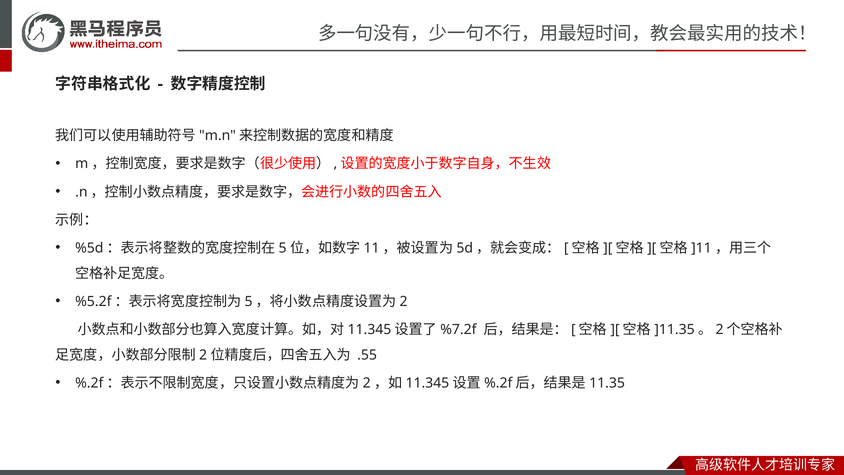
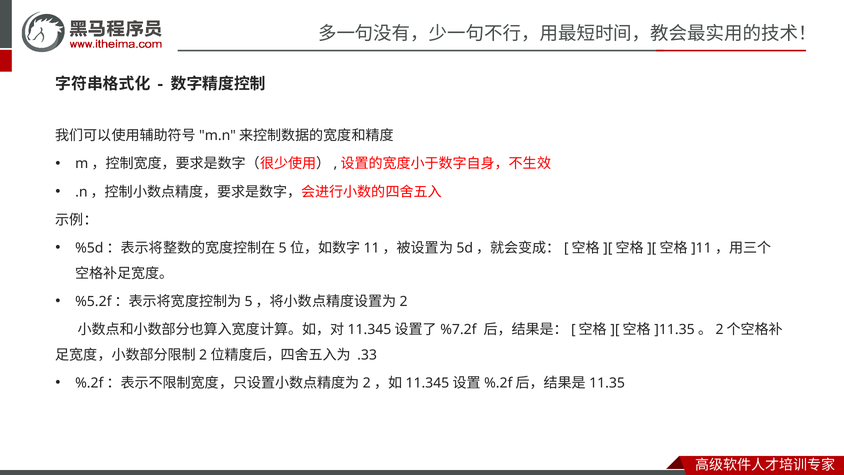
.55: .55 -> .33 (367, 355)
